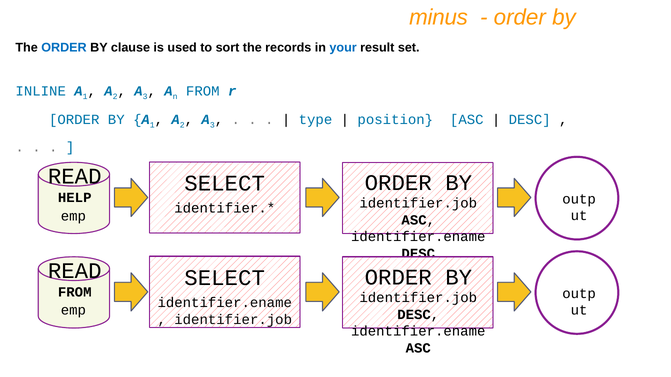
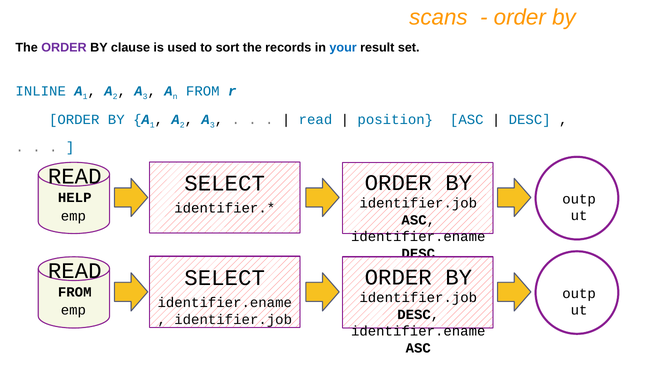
minus: minus -> scans (438, 17)
ORDER colour: blue -> purple (64, 48)
type: type -> read (315, 120)
